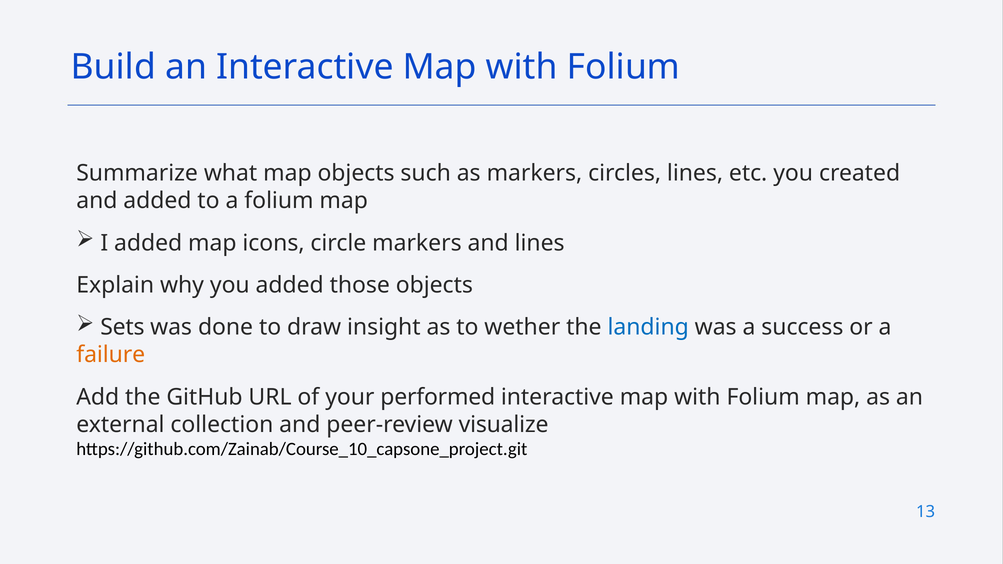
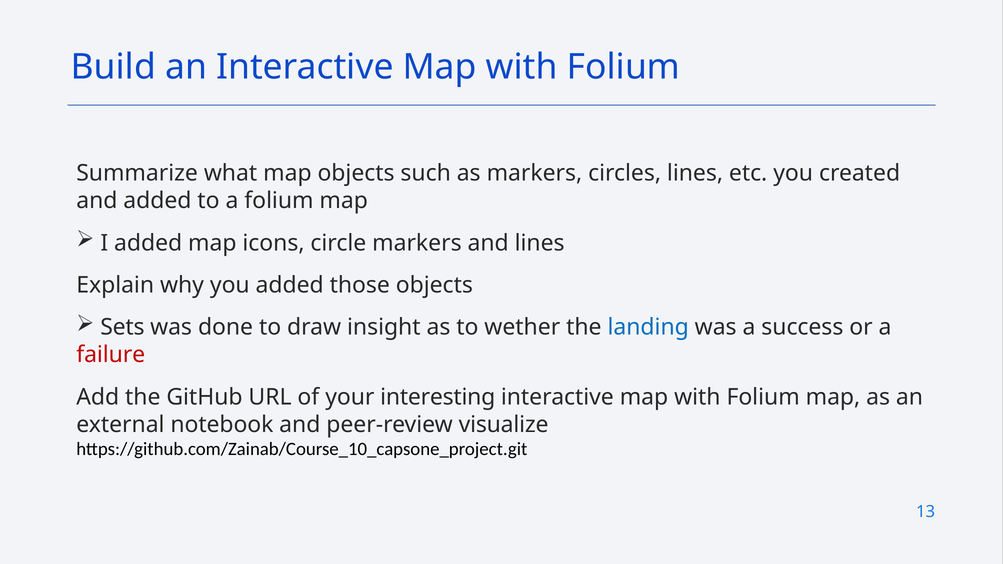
failure colour: orange -> red (111, 355)
performed: performed -> interesting (438, 397)
collection: collection -> notebook (222, 425)
